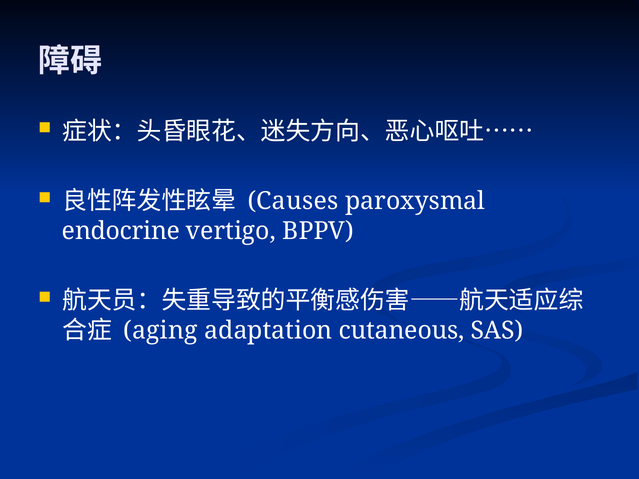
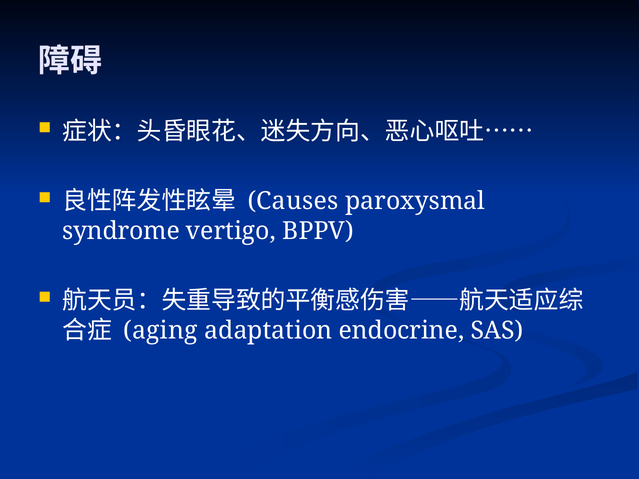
endocrine: endocrine -> syndrome (121, 231)
cutaneous: cutaneous -> endocrine (402, 331)
